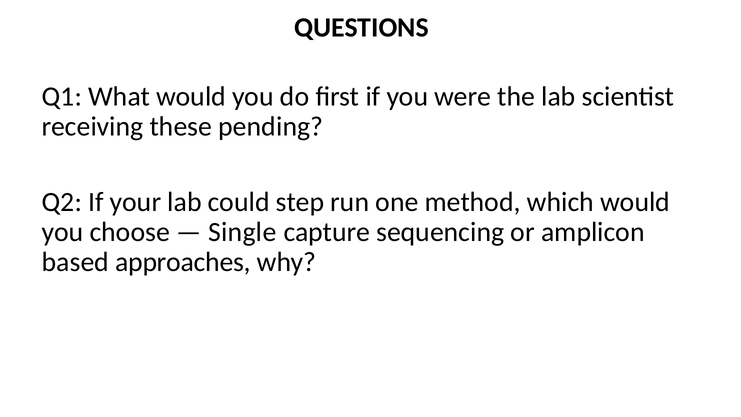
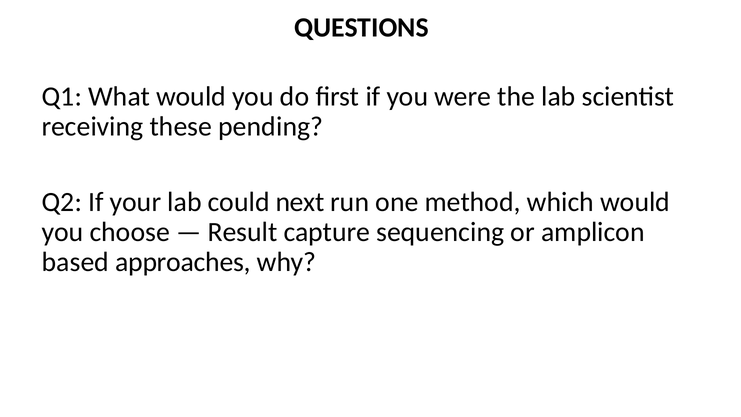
step: step -> next (300, 202)
Single: Single -> Result (242, 232)
